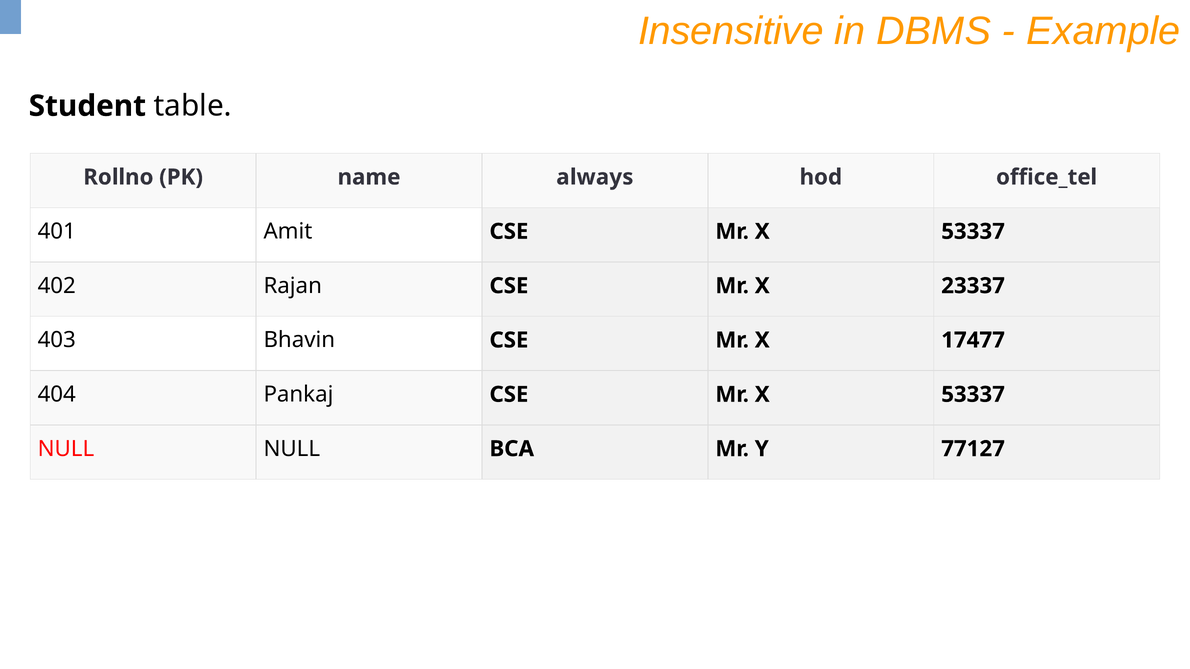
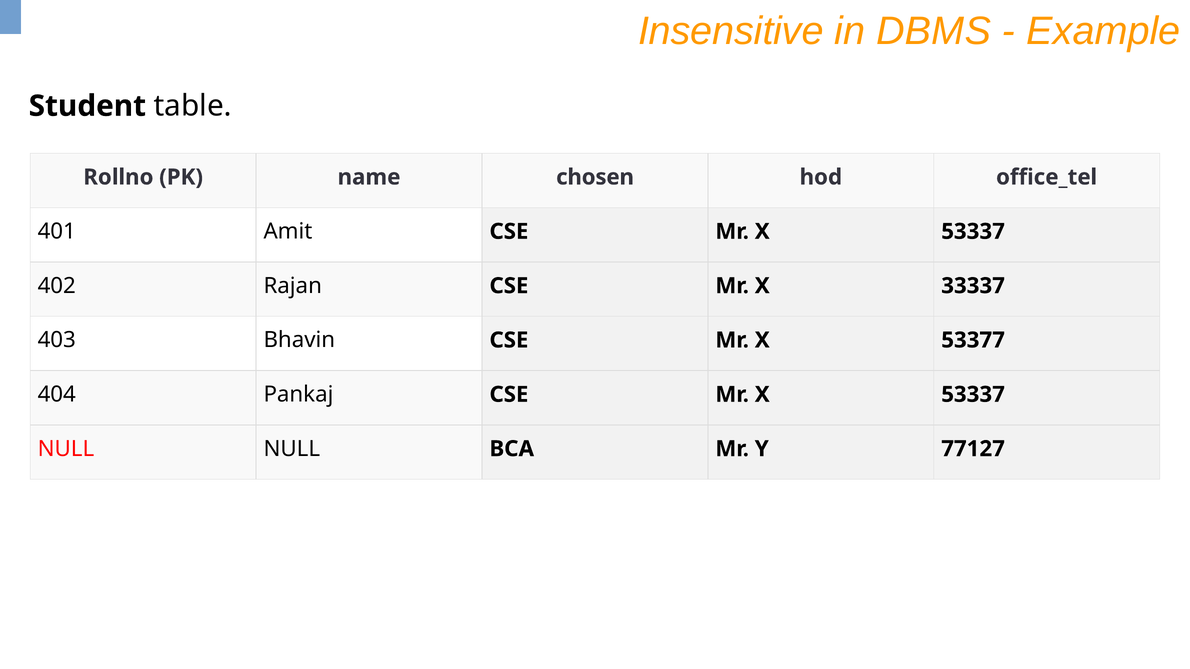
always: always -> chosen (595, 177)
23337: 23337 -> 33337 (973, 286)
17477: 17477 -> 53377 (973, 340)
